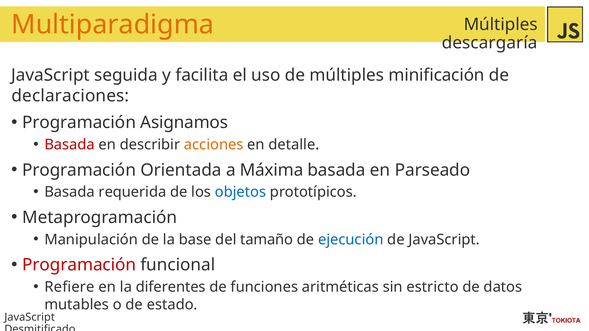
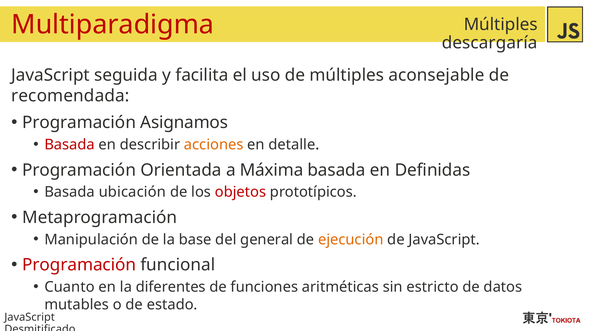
Multiparadigma colour: orange -> red (113, 25)
minificación: minificación -> aconsejable (437, 75)
declaraciones: declaraciones -> recomendada (70, 96)
Parseado: Parseado -> Definidas (432, 170)
requerida: requerida -> ubicación (132, 192)
objetos colour: blue -> red (240, 192)
tamaño: tamaño -> general (267, 240)
ejecución colour: blue -> orange (351, 240)
Refiere: Refiere -> Cuanto (70, 287)
